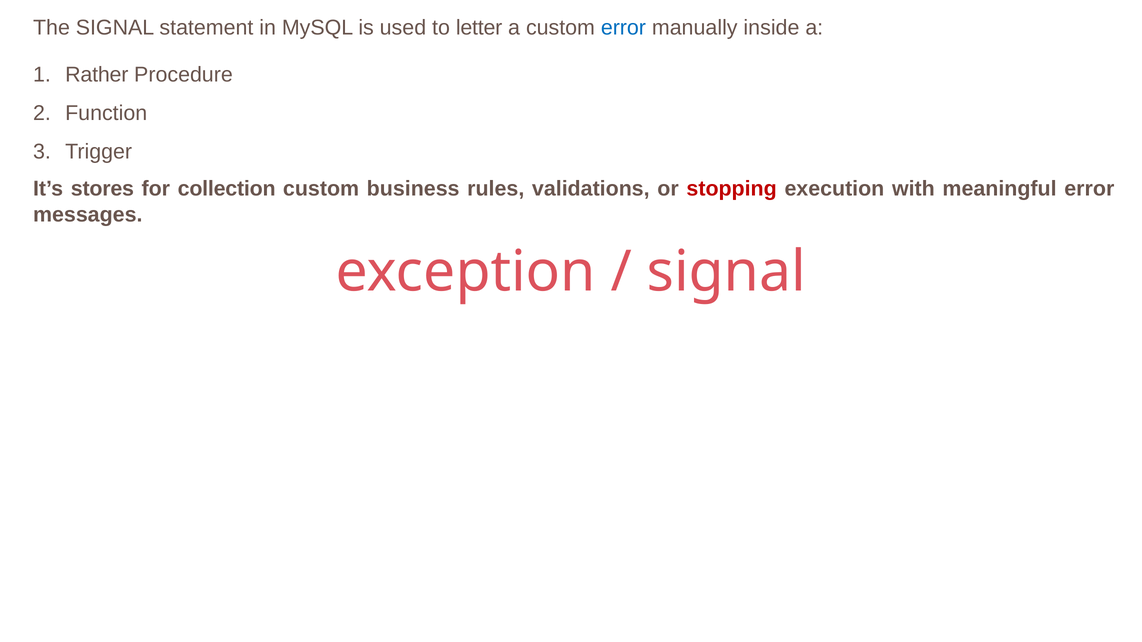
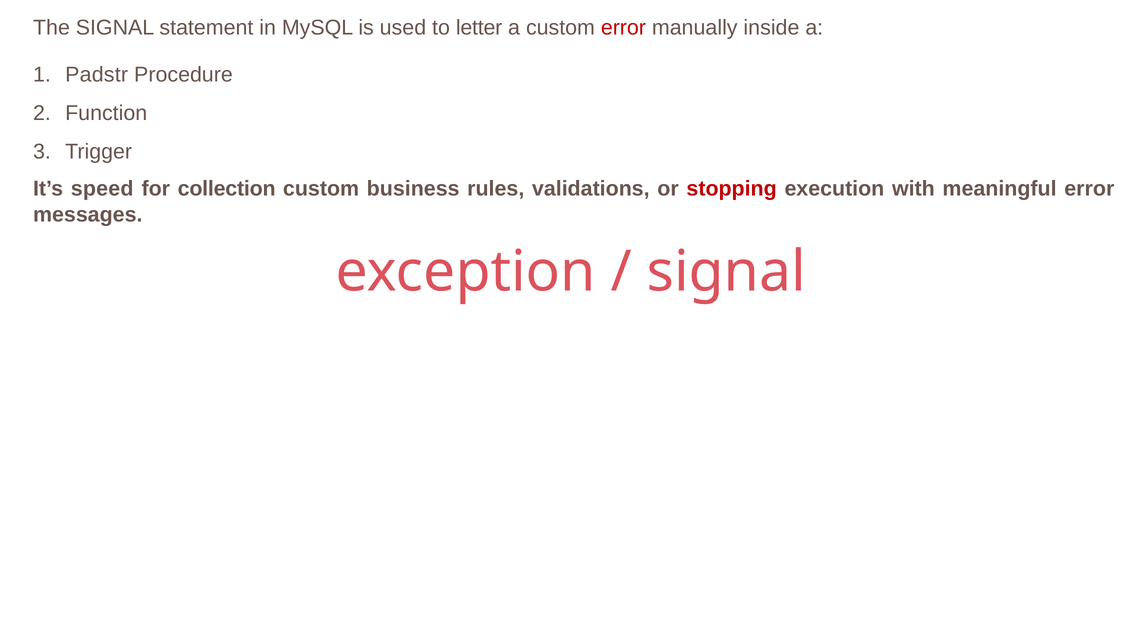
error colour: blue -> red (623, 28)
Rather: Rather -> Padstr (97, 75)
stores: stores -> speed (102, 189)
